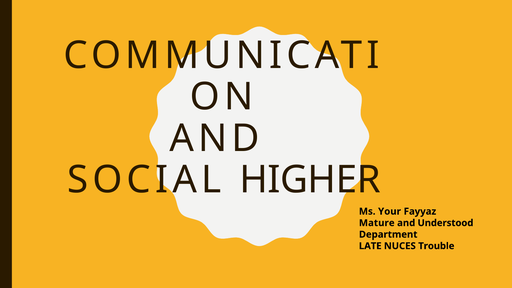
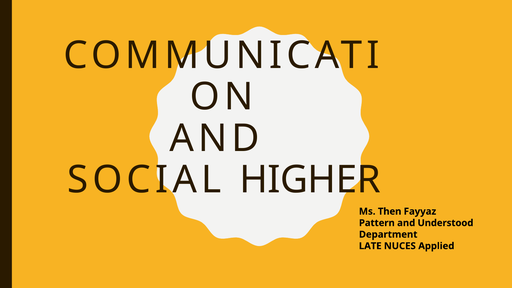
Your: Your -> Then (390, 211)
Mature: Mature -> Pattern (377, 223)
Trouble: Trouble -> Applied (436, 246)
